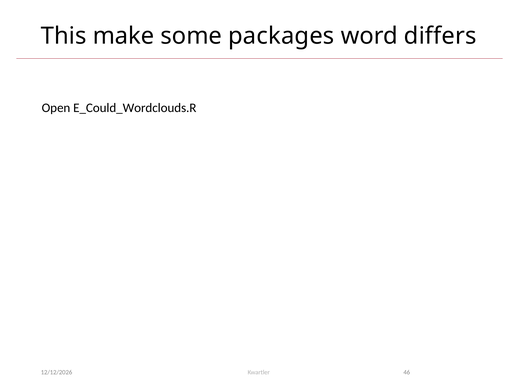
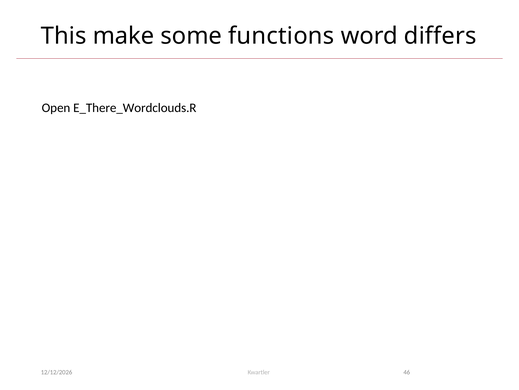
packages: packages -> functions (281, 36)
E_Could_Wordclouds.R: E_Could_Wordclouds.R -> E_There_Wordclouds.R (135, 108)
